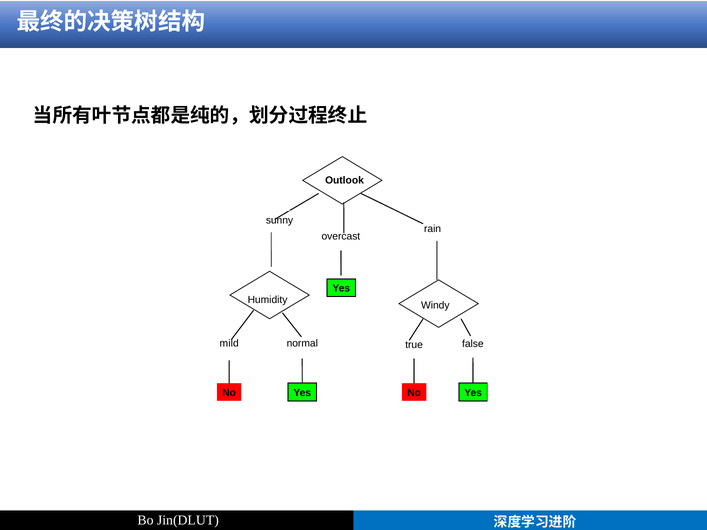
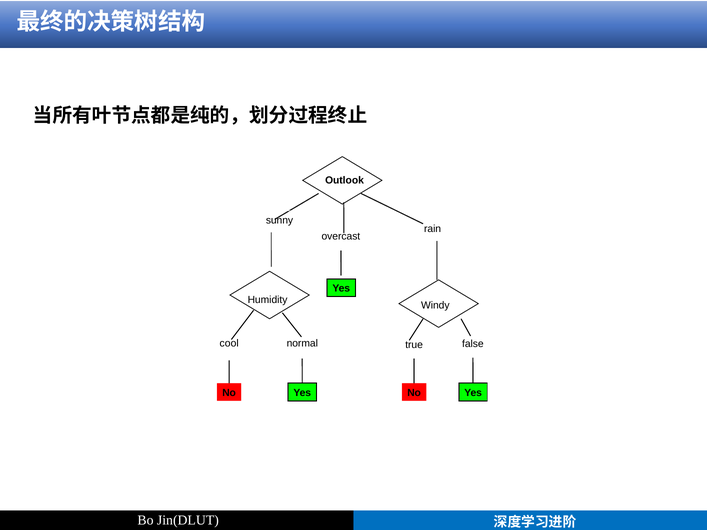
mild: mild -> cool (229, 343)
